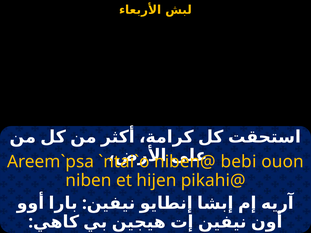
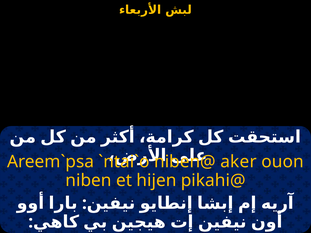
bebi: bebi -> aker (239, 162)
